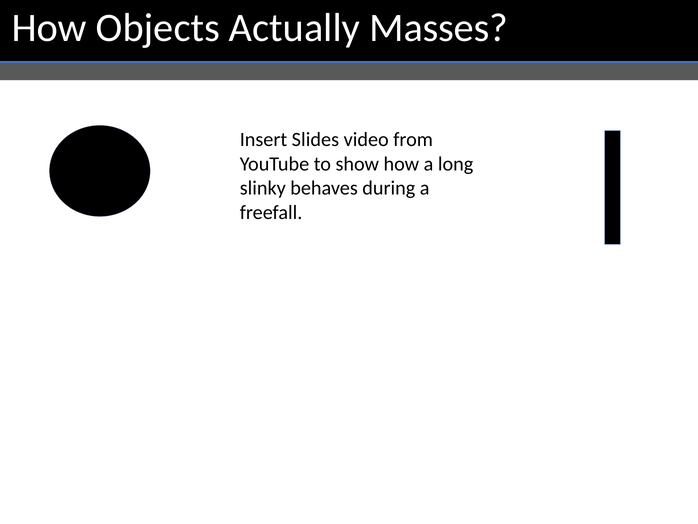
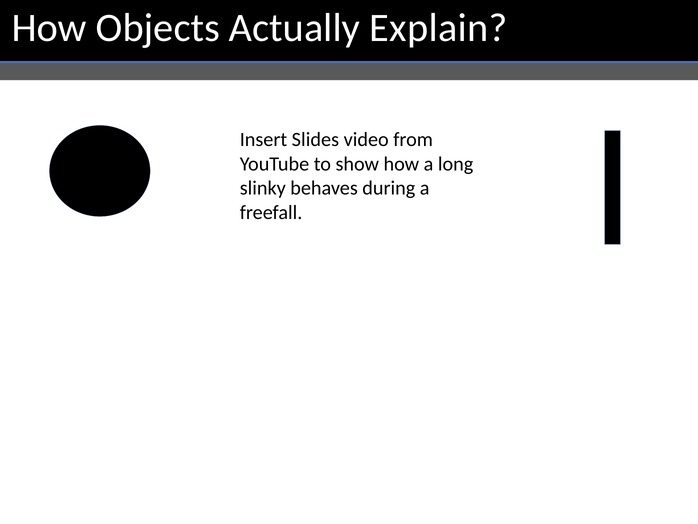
Masses: Masses -> Explain (438, 28)
